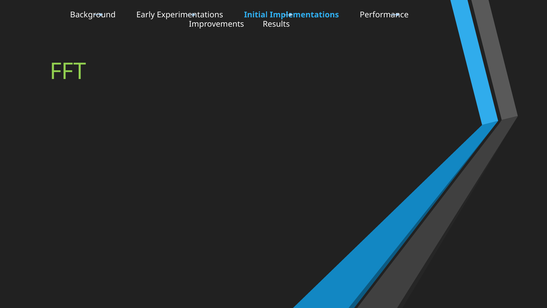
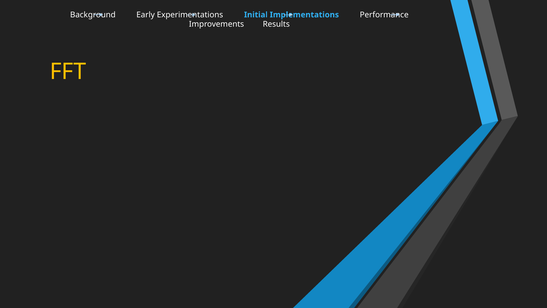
FFT colour: light green -> yellow (68, 72)
